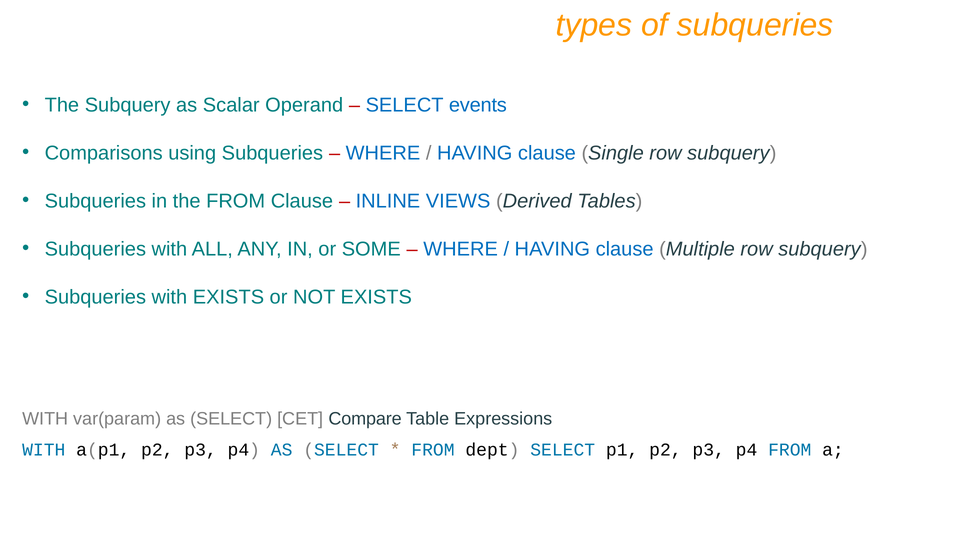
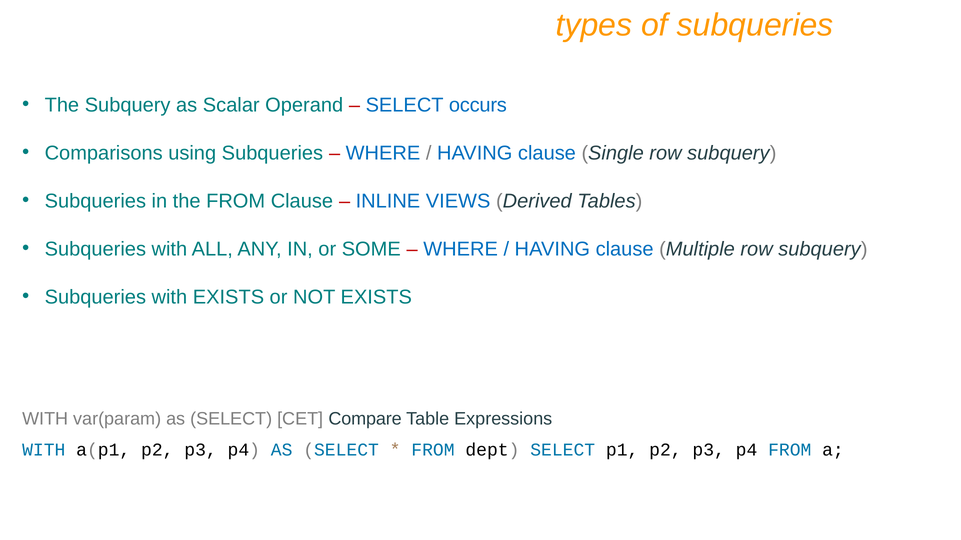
events: events -> occurs (478, 105)
